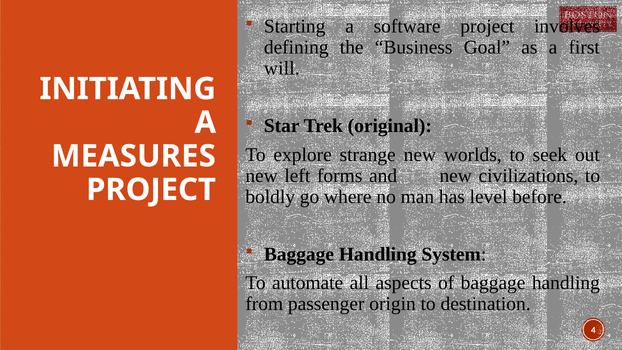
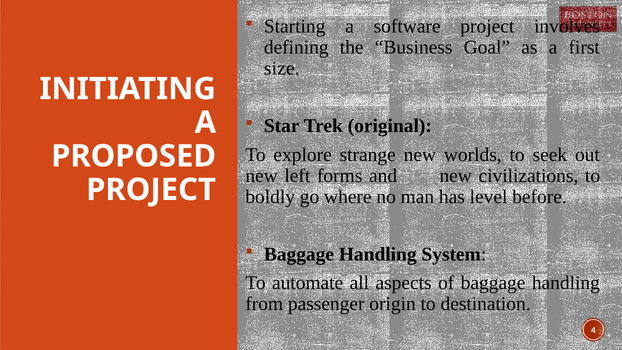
will: will -> size (282, 68)
MEASURES: MEASURES -> PROPOSED (134, 156)
